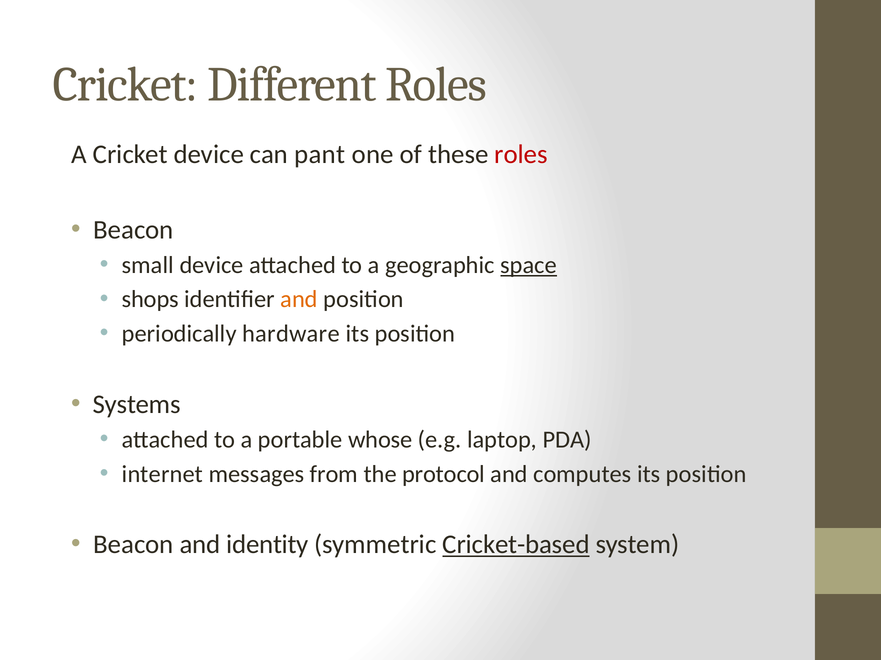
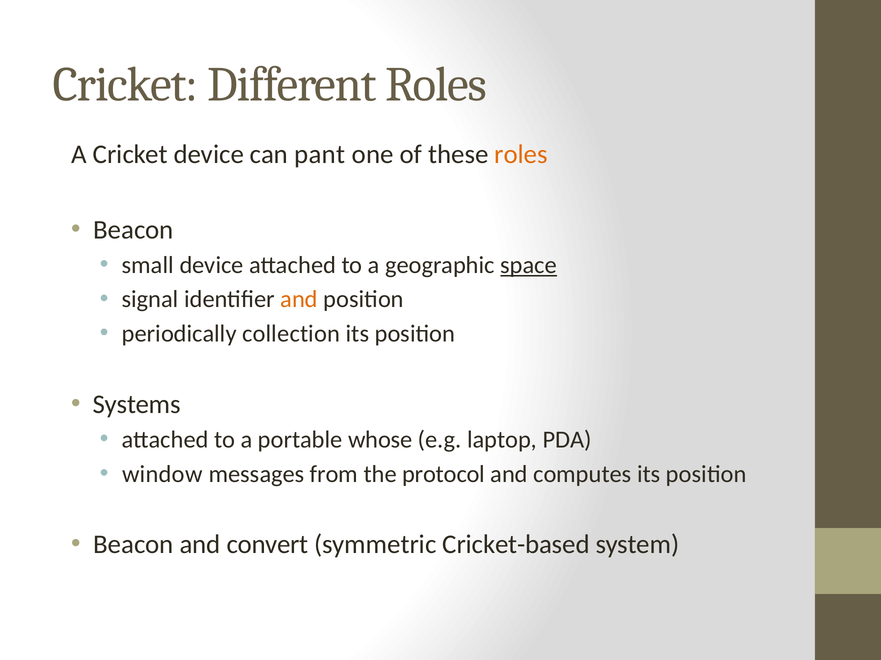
roles colour: red -> orange (521, 155)
shops: shops -> signal (150, 300)
hardware: hardware -> collection (291, 334)
internet: internet -> window (162, 474)
identity: identity -> convert (267, 545)
Cricket-based underline: present -> none (516, 545)
